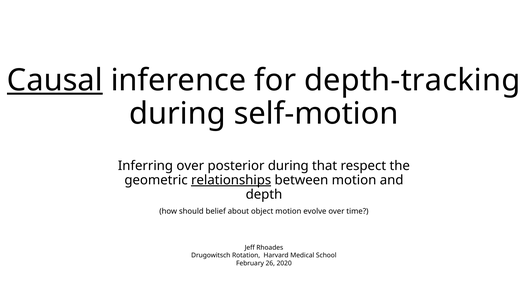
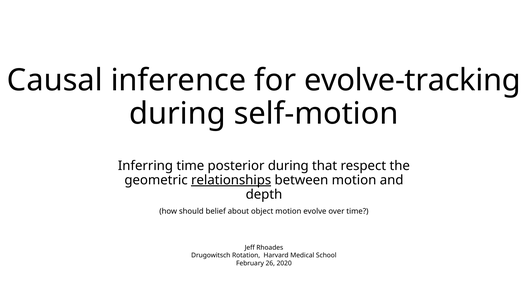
Causal underline: present -> none (55, 80)
depth-tracking: depth-tracking -> evolve-tracking (412, 80)
Inferring over: over -> time (190, 166)
